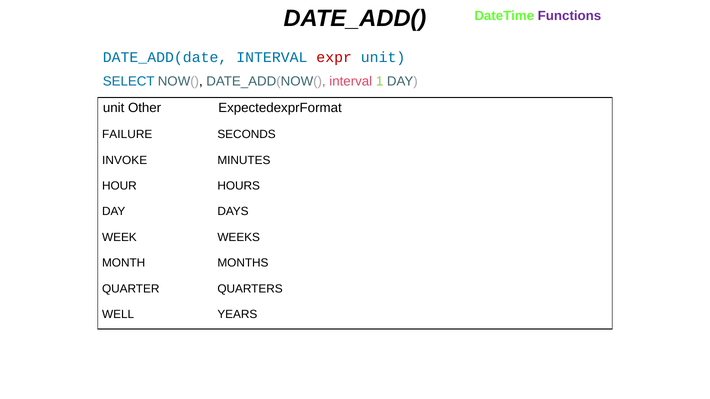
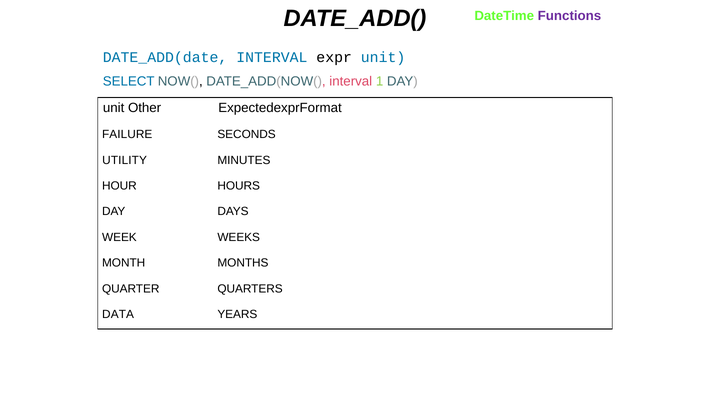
expr colour: red -> black (334, 58)
INVOKE: INVOKE -> UTILITY (125, 160)
WELL: WELL -> DATA (118, 315)
